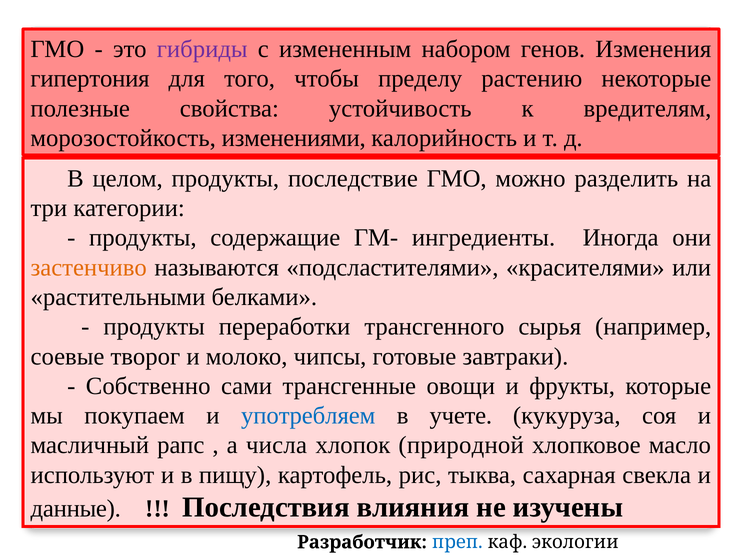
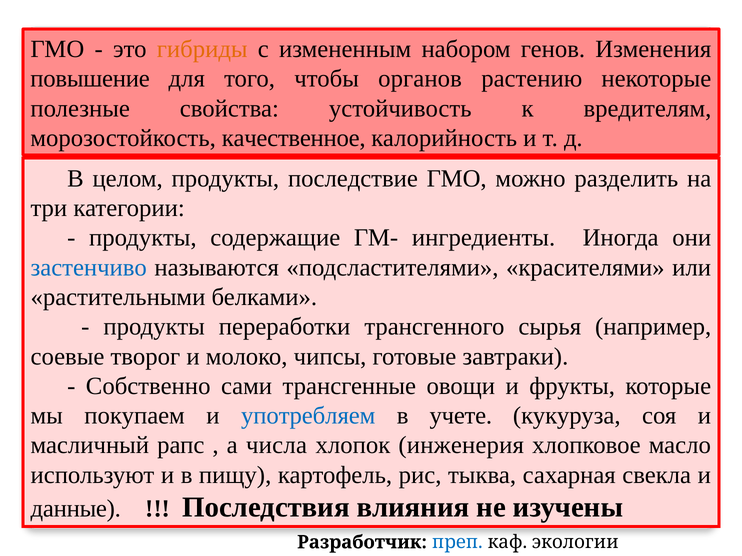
гибриды colour: purple -> orange (202, 49)
гипертония: гипертония -> повышение (90, 79)
пределу: пределу -> органов (420, 79)
изменениями: изменениями -> качественное (294, 138)
застенчиво colour: orange -> blue (89, 268)
природной: природной -> инженерия (461, 446)
